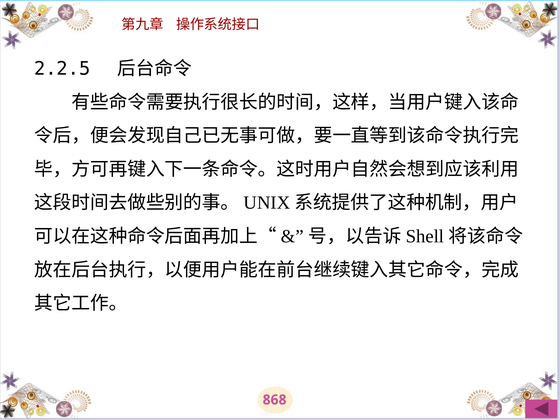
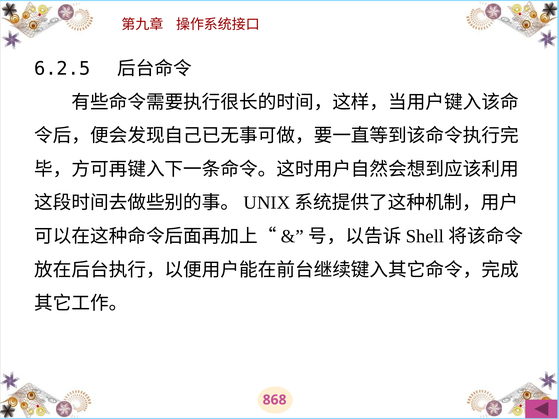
2.2.5: 2.2.5 -> 6.2.5 (62, 69)
